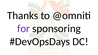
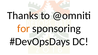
for colour: purple -> orange (23, 29)
